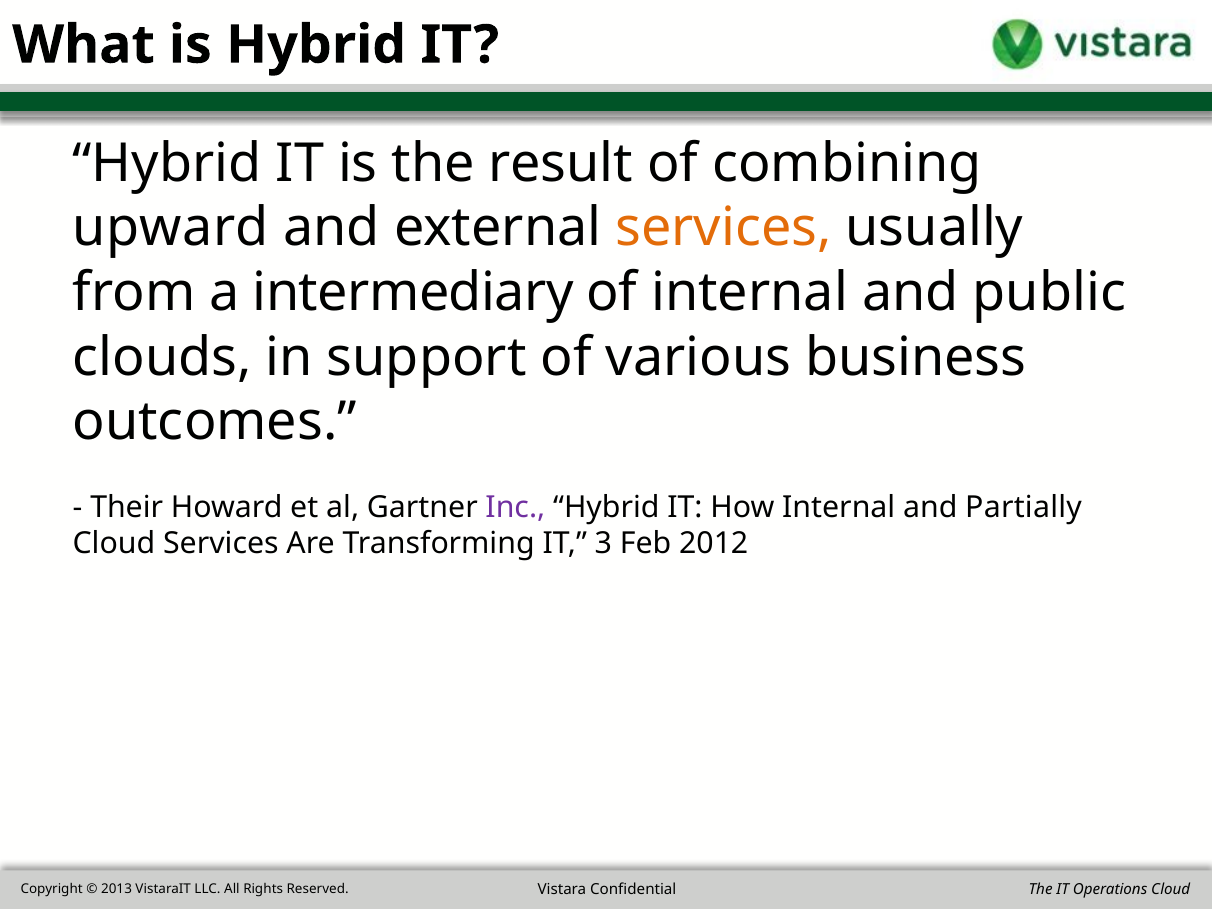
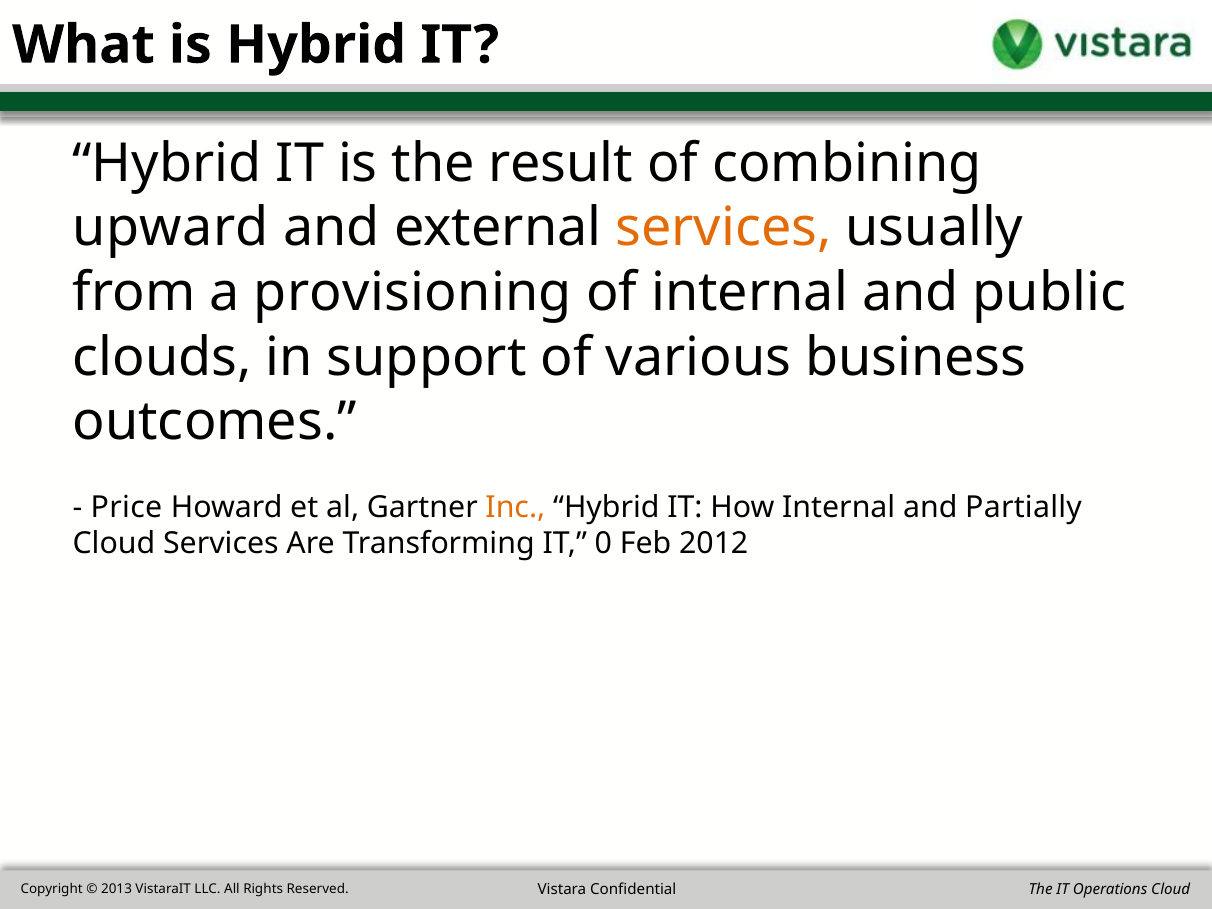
intermediary: intermediary -> provisioning (413, 293)
Their: Their -> Price (126, 507)
Inc colour: purple -> orange (515, 507)
3: 3 -> 0 (603, 544)
